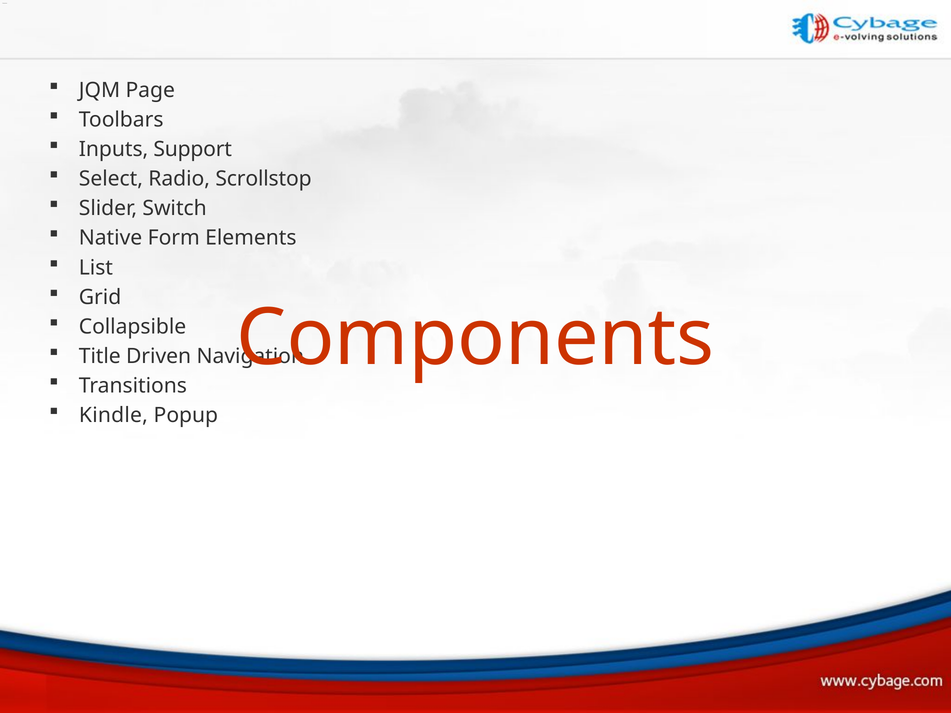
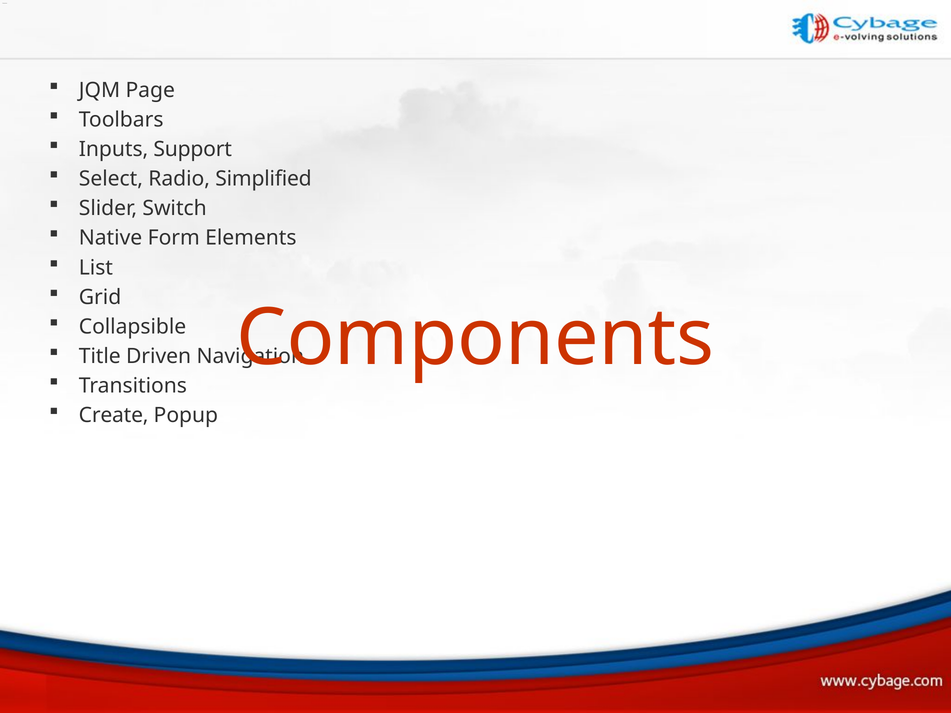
Scrollstop: Scrollstop -> Simplified (264, 179)
Kindle: Kindle -> Create (114, 416)
